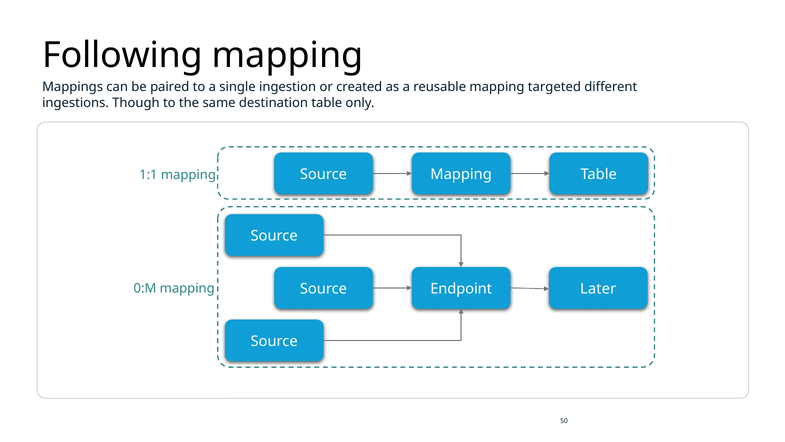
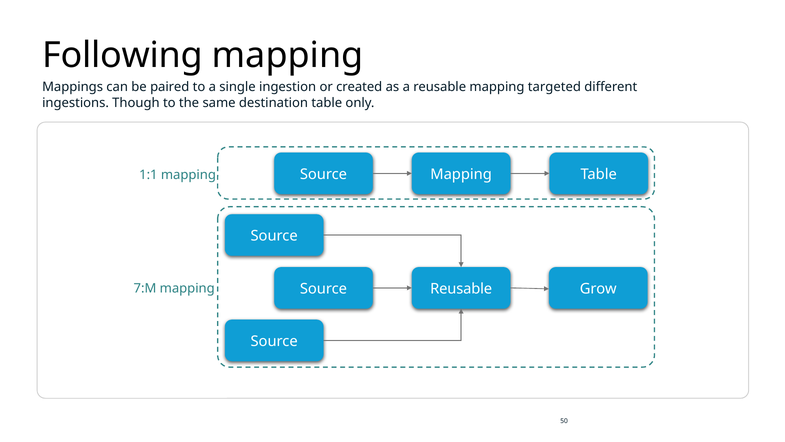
Source Endpoint: Endpoint -> Reusable (461, 289)
Later: Later -> Grow (598, 289)
0:M: 0:M -> 7:M (145, 288)
